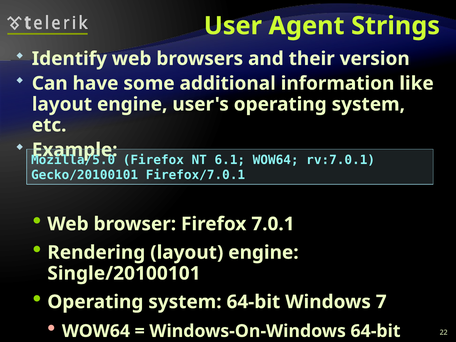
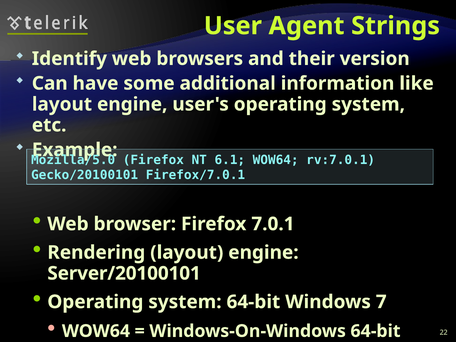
Single/20100101: Single/20100101 -> Server/20100101 (124, 273)
